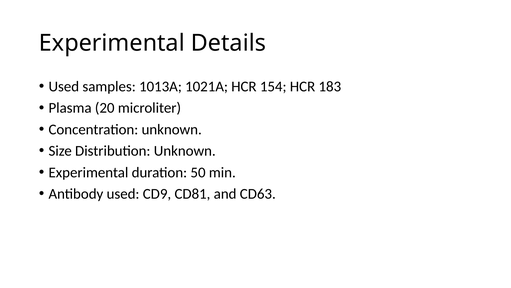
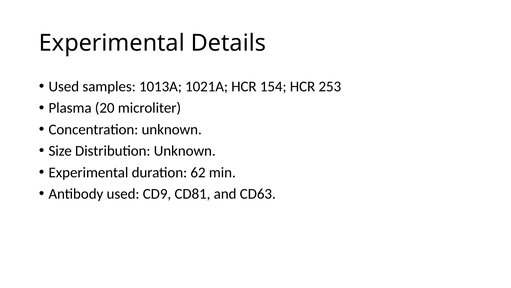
183: 183 -> 253 (330, 86)
50: 50 -> 62 (198, 172)
